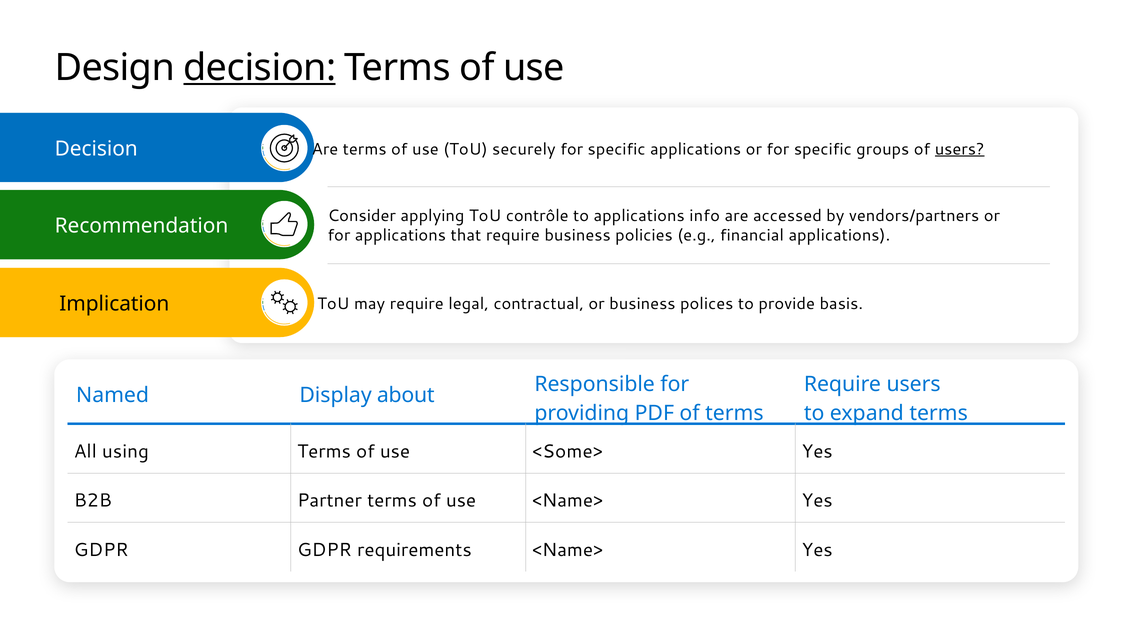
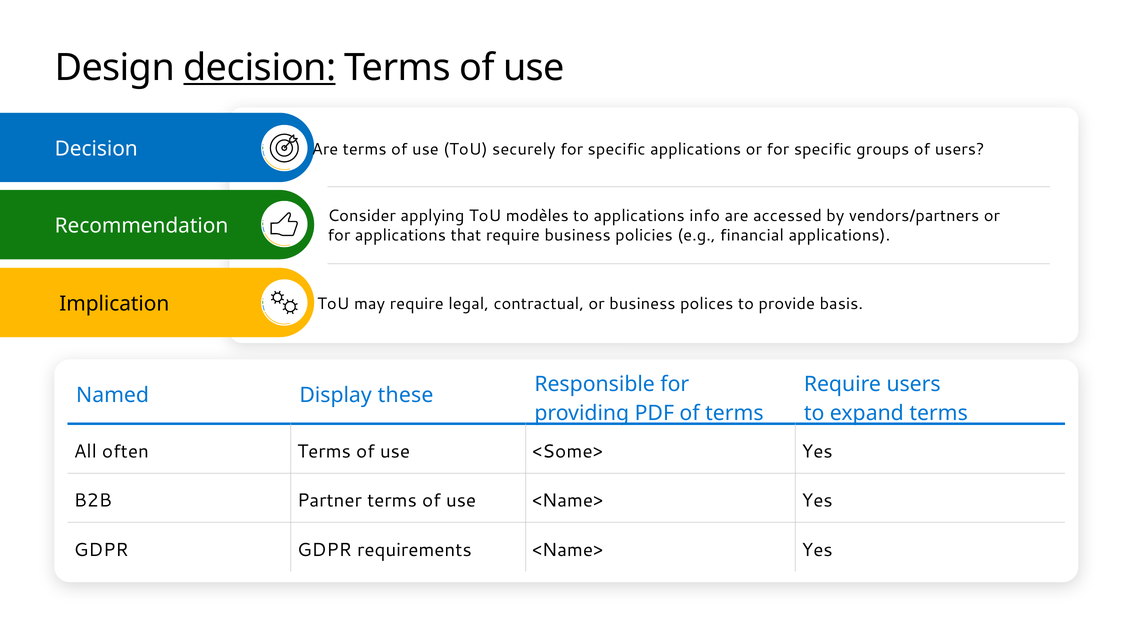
users underline: present -> none (960, 149)
contrôle: contrôle -> modèles (537, 216)
about: about -> these (406, 396)
using: using -> often (125, 452)
